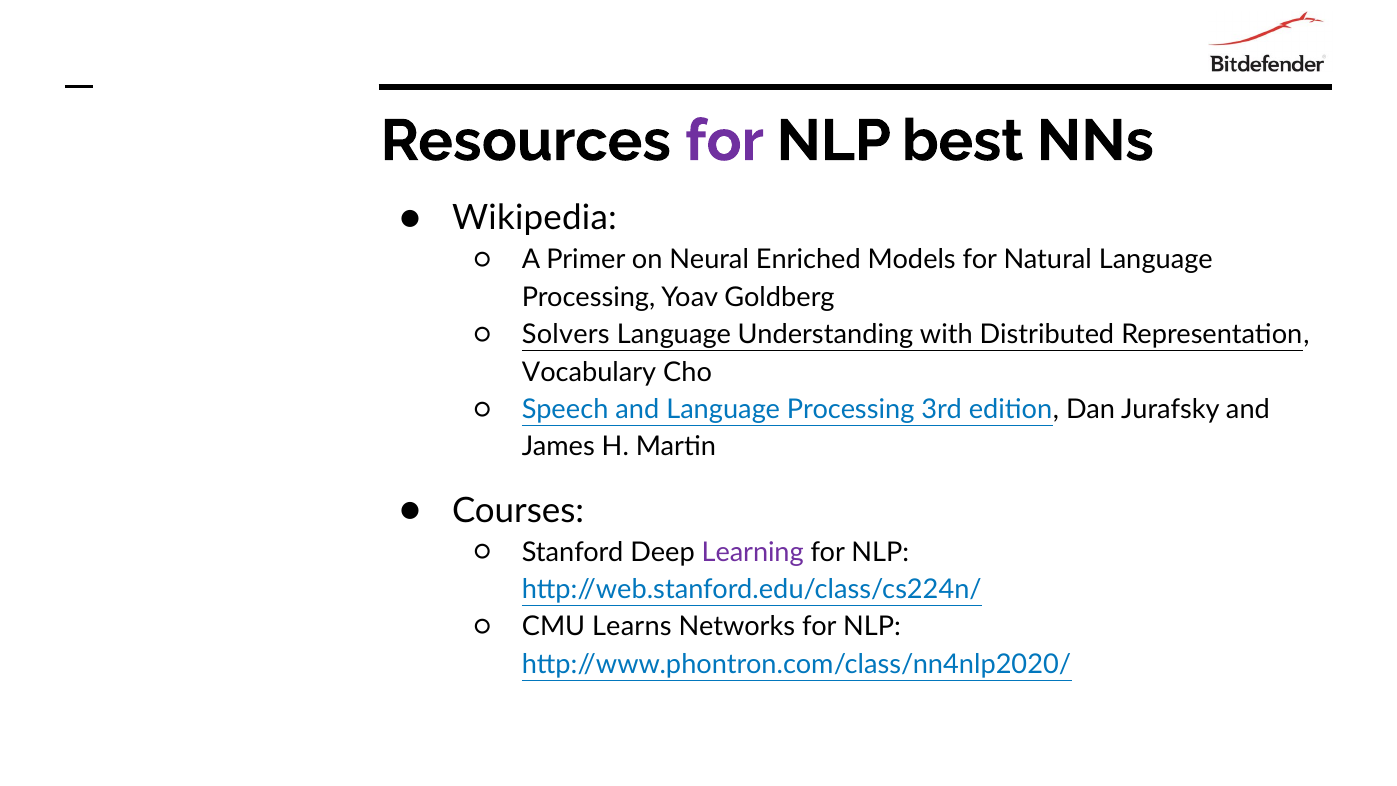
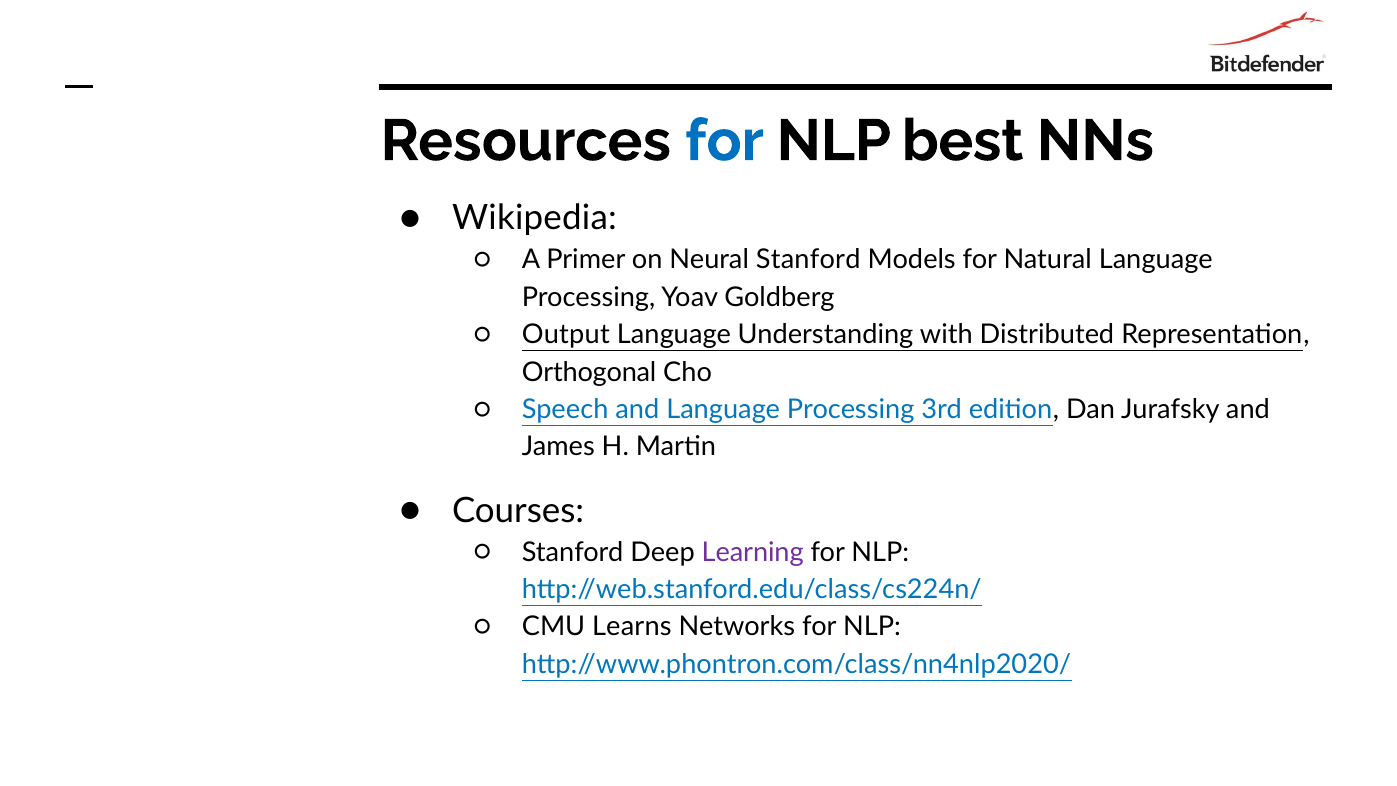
for colour: purple -> blue (725, 141)
Neural Enriched: Enriched -> Stanford (808, 260)
Solvers: Solvers -> Output (566, 335)
Vocabulary: Vocabulary -> Orthogonal (589, 372)
